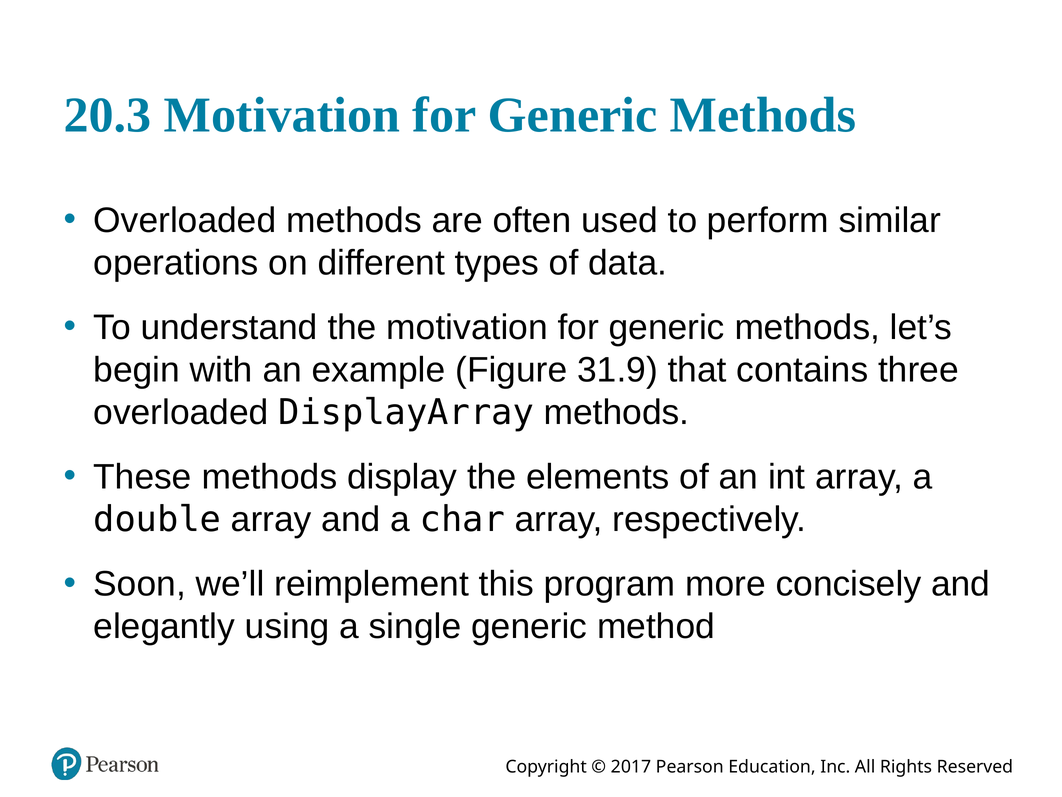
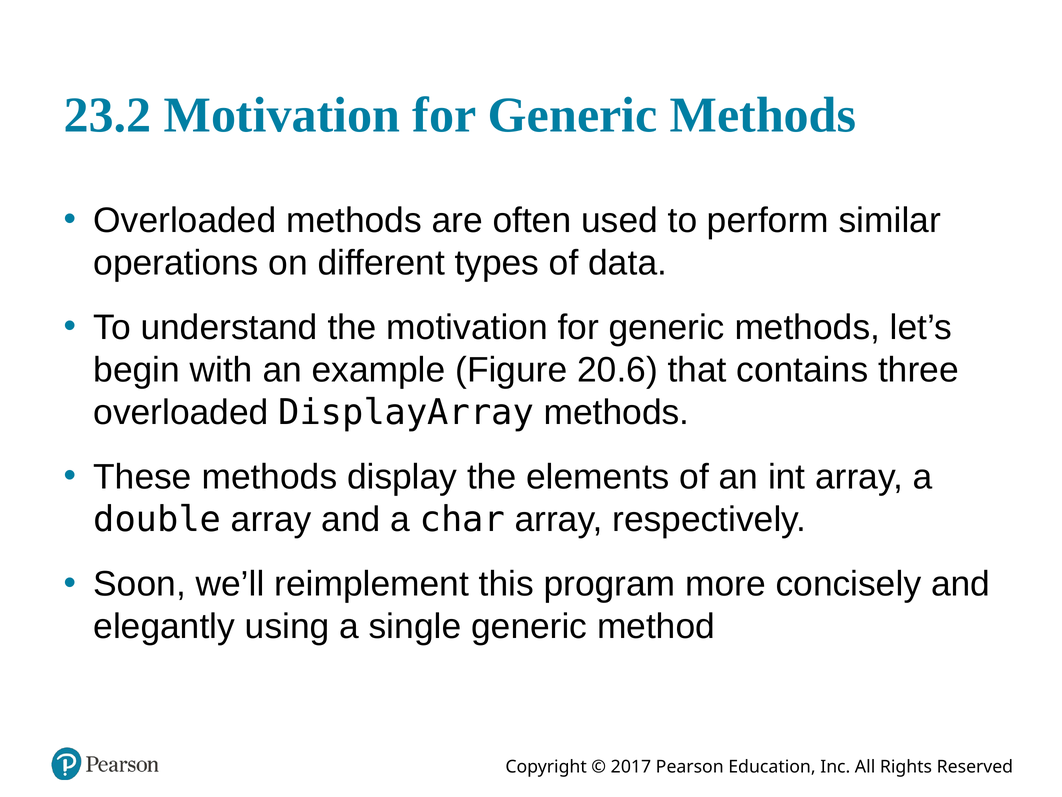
20.3: 20.3 -> 23.2 (107, 115)
31.9: 31.9 -> 20.6 (617, 370)
